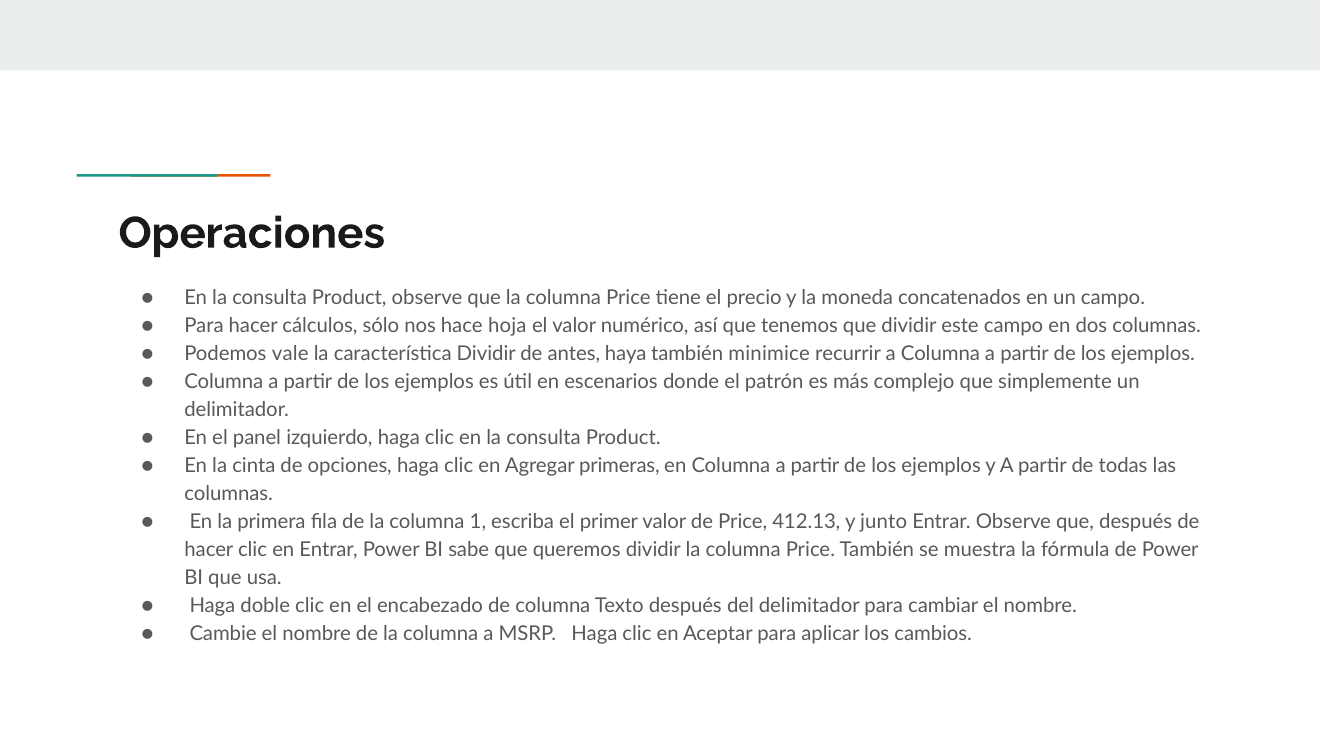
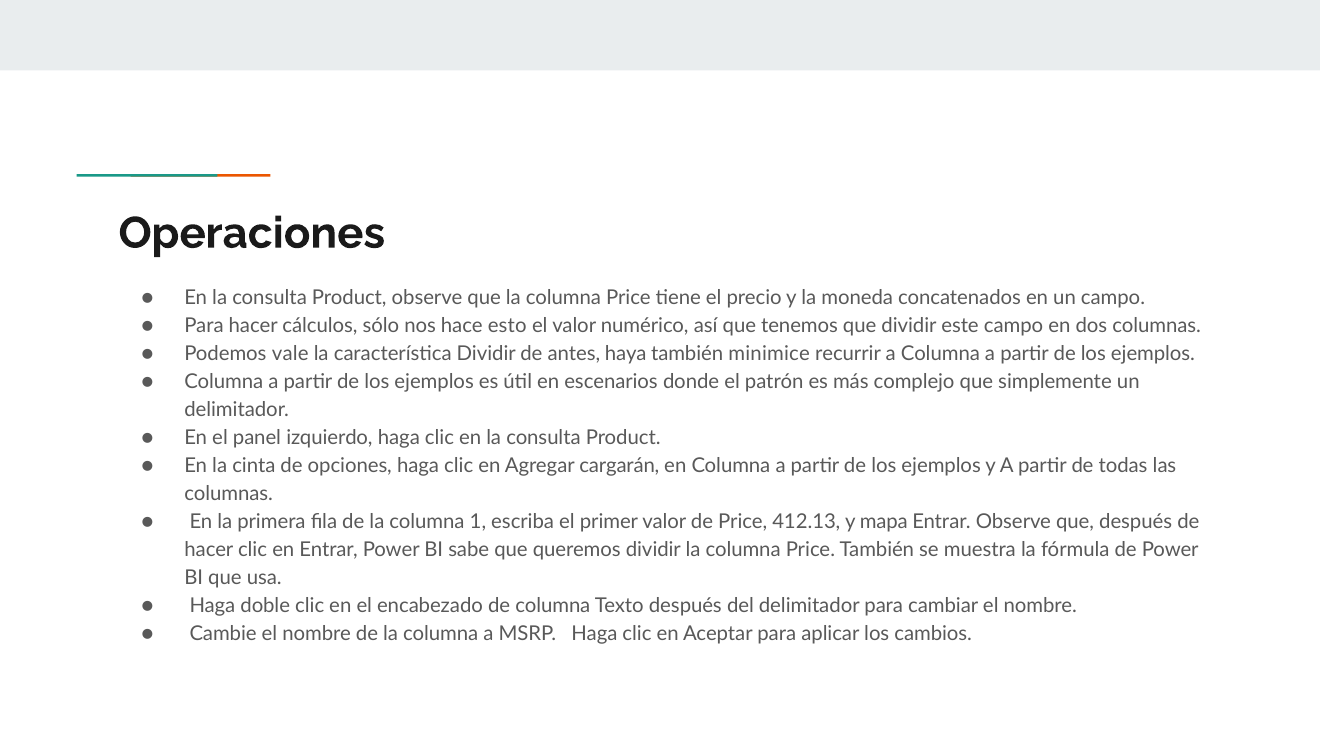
hoja: hoja -> esto (507, 326)
primeras: primeras -> cargarán (619, 466)
junto: junto -> mapa (884, 522)
